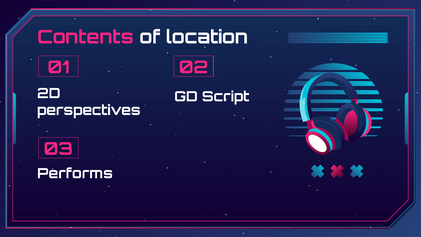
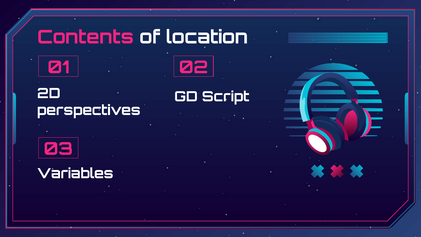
Performs: Performs -> Variables (75, 173)
